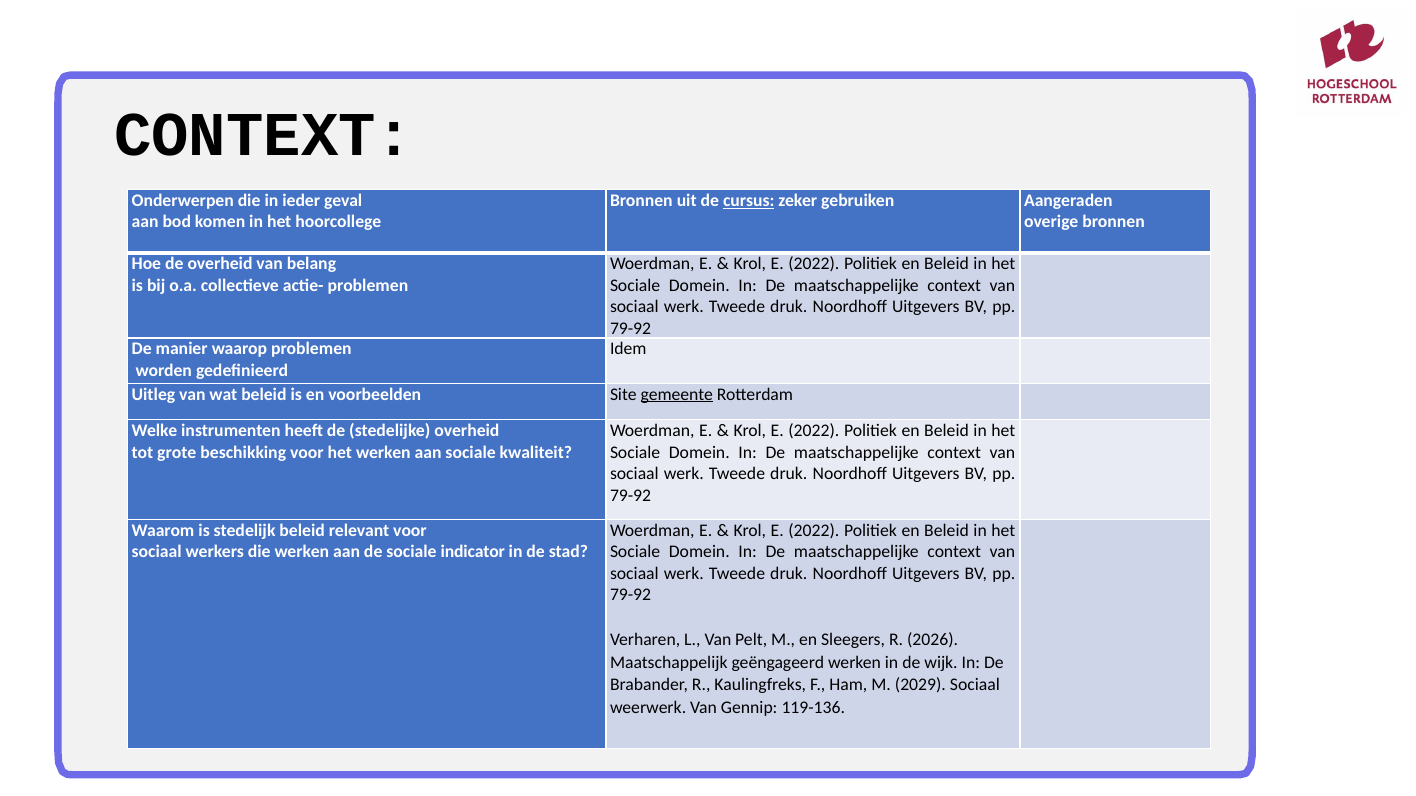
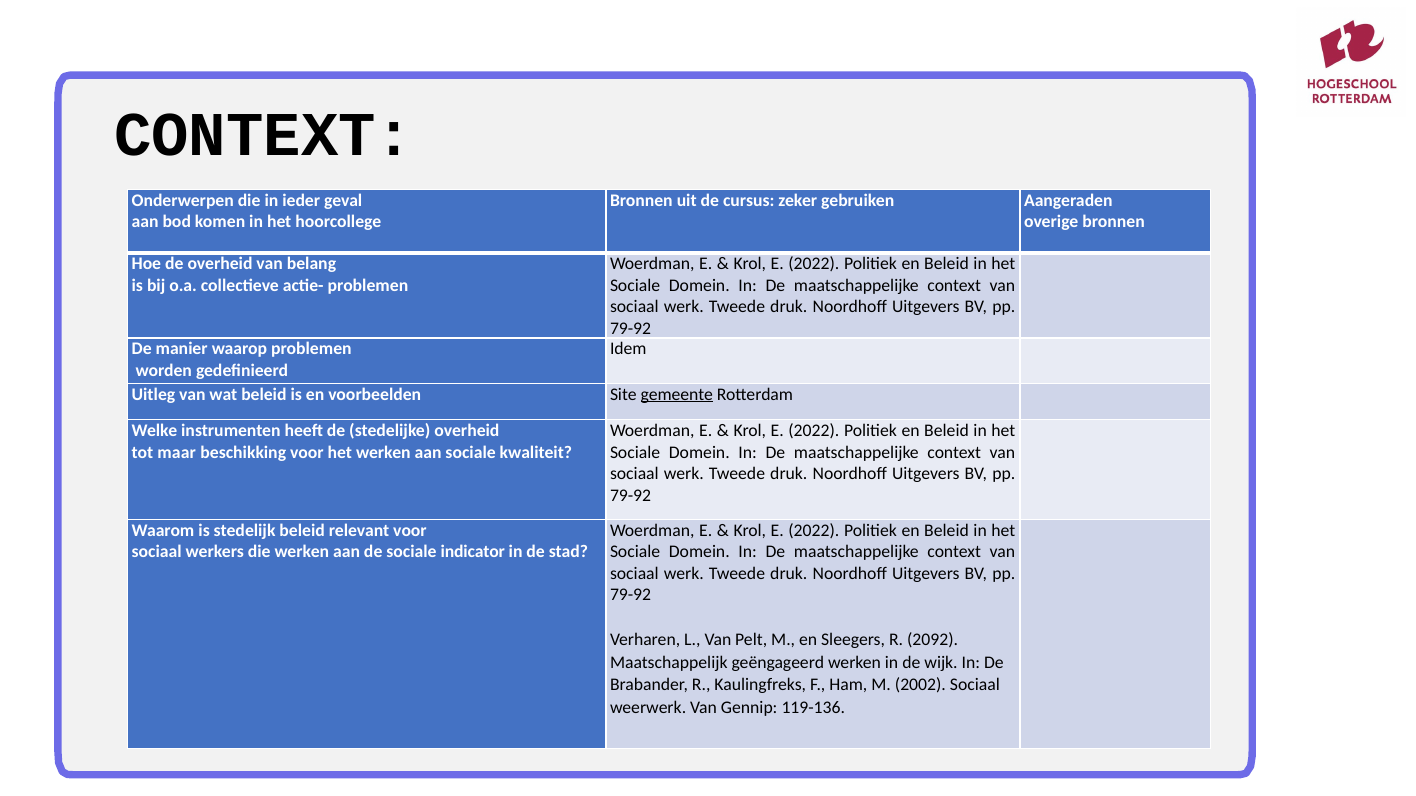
cursus underline: present -> none (749, 201)
grote: grote -> maar (177, 452)
2026: 2026 -> 2092 (933, 640)
2029: 2029 -> 2002 (920, 686)
